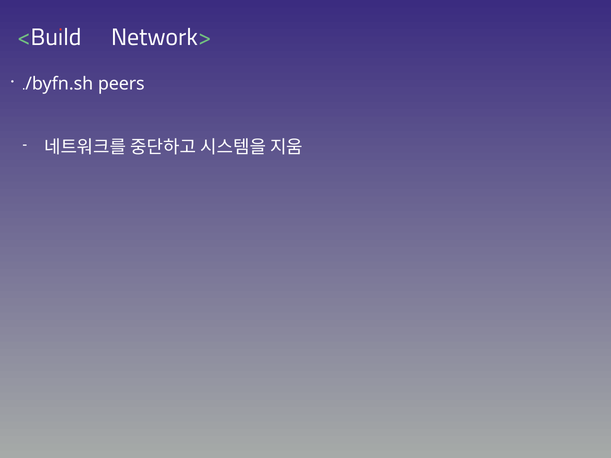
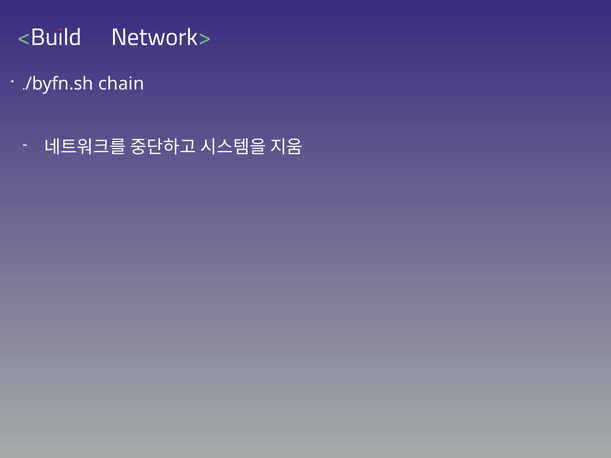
peers: peers -> chain (121, 84)
